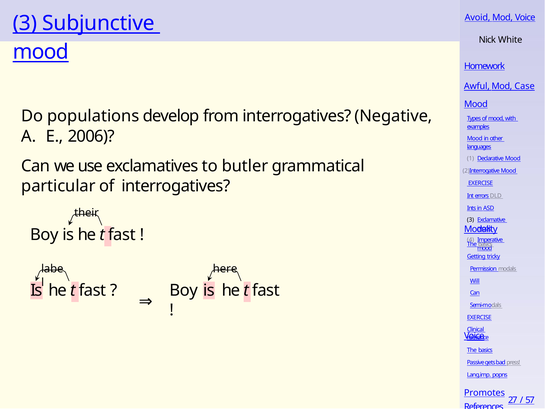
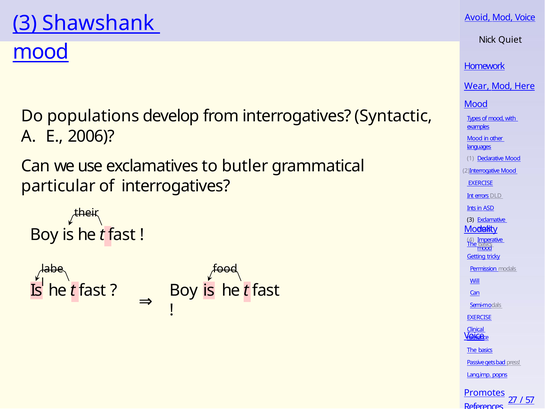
Subjunctive: Subjunctive -> Shawshank (98, 23)
White: White -> Quiet (510, 40)
Awful: Awful -> Wear (477, 86)
Case: Case -> Here (525, 86)
Negative: Negative -> Syntactic (394, 116)
here: here -> food (225, 269)
